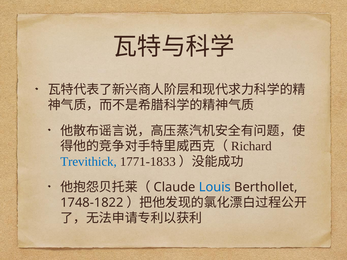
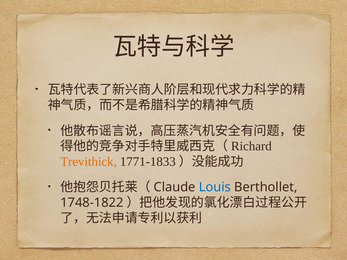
Trevithick colour: blue -> orange (89, 162)
